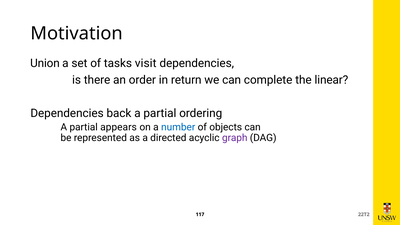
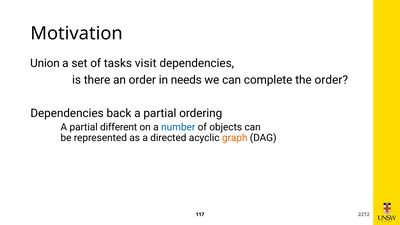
return: return -> needs (186, 80)
the linear: linear -> order (331, 80)
appears: appears -> different (119, 127)
graph colour: purple -> orange (235, 138)
